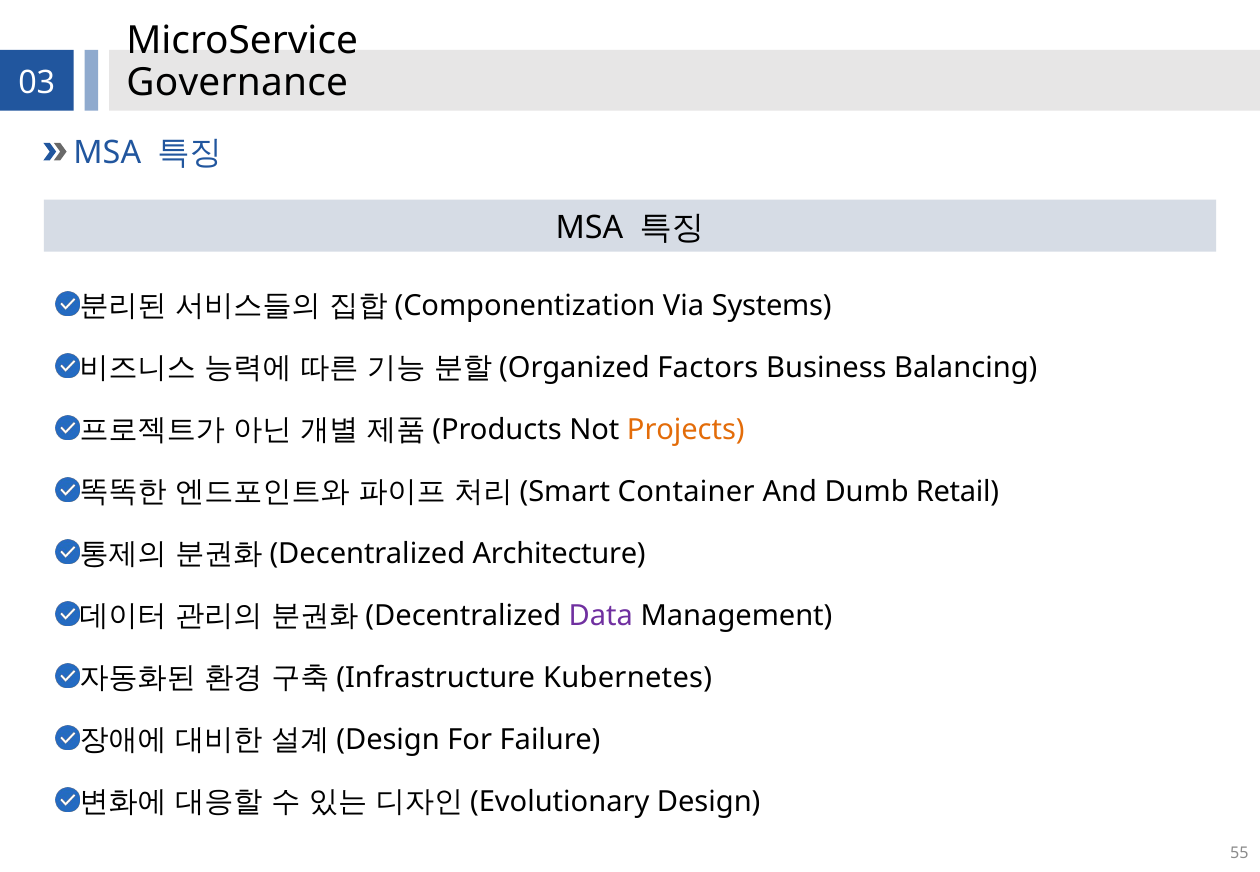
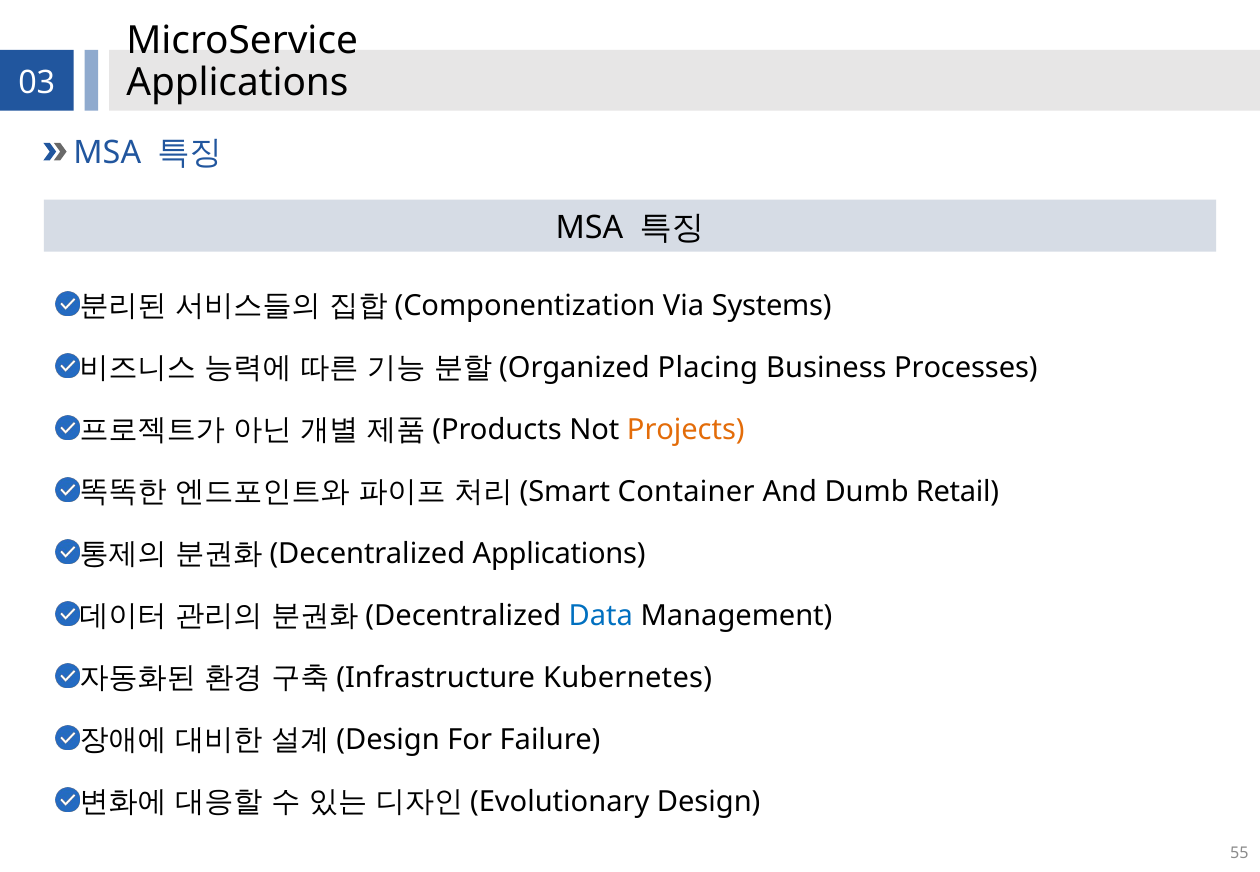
Governance: Governance -> Applications (237, 82)
Factors: Factors -> Placing (708, 368)
Balancing: Balancing -> Processes (966, 368)
Architecture: Architecture -> Applications (559, 554)
Data colour: purple -> blue (601, 616)
